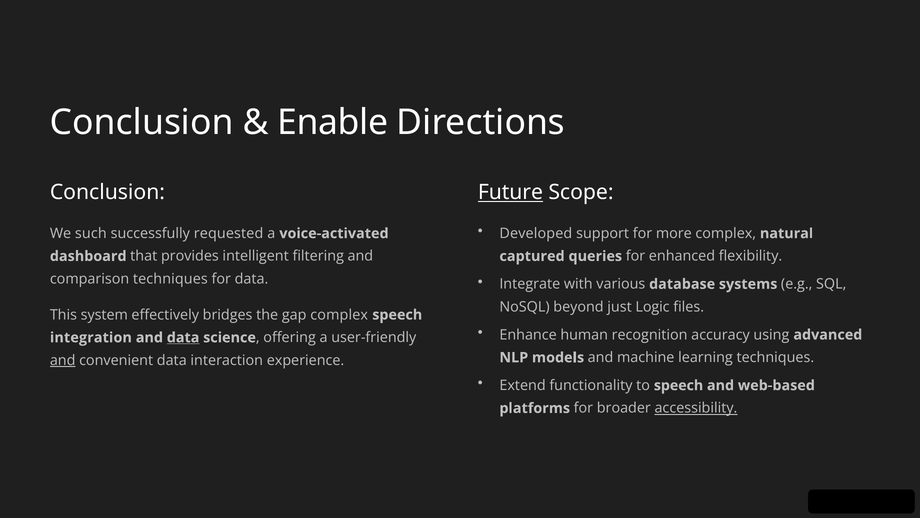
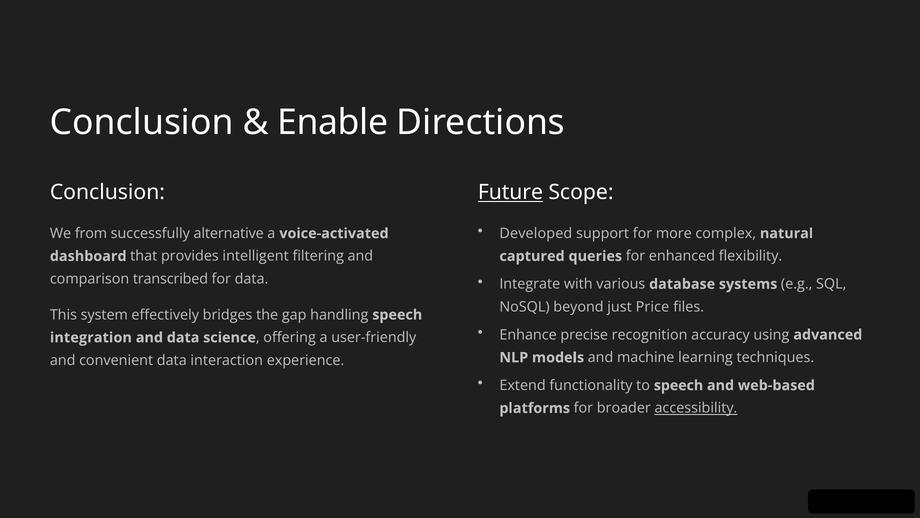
such: such -> from (91, 233)
requested: requested -> alternative (229, 233)
comparison techniques: techniques -> transcribed (170, 279)
Logic: Logic -> Price (652, 307)
gap complex: complex -> handling (339, 315)
human: human -> precise (584, 334)
data underline: present -> none (183, 337)
and underline: present -> none (63, 360)
